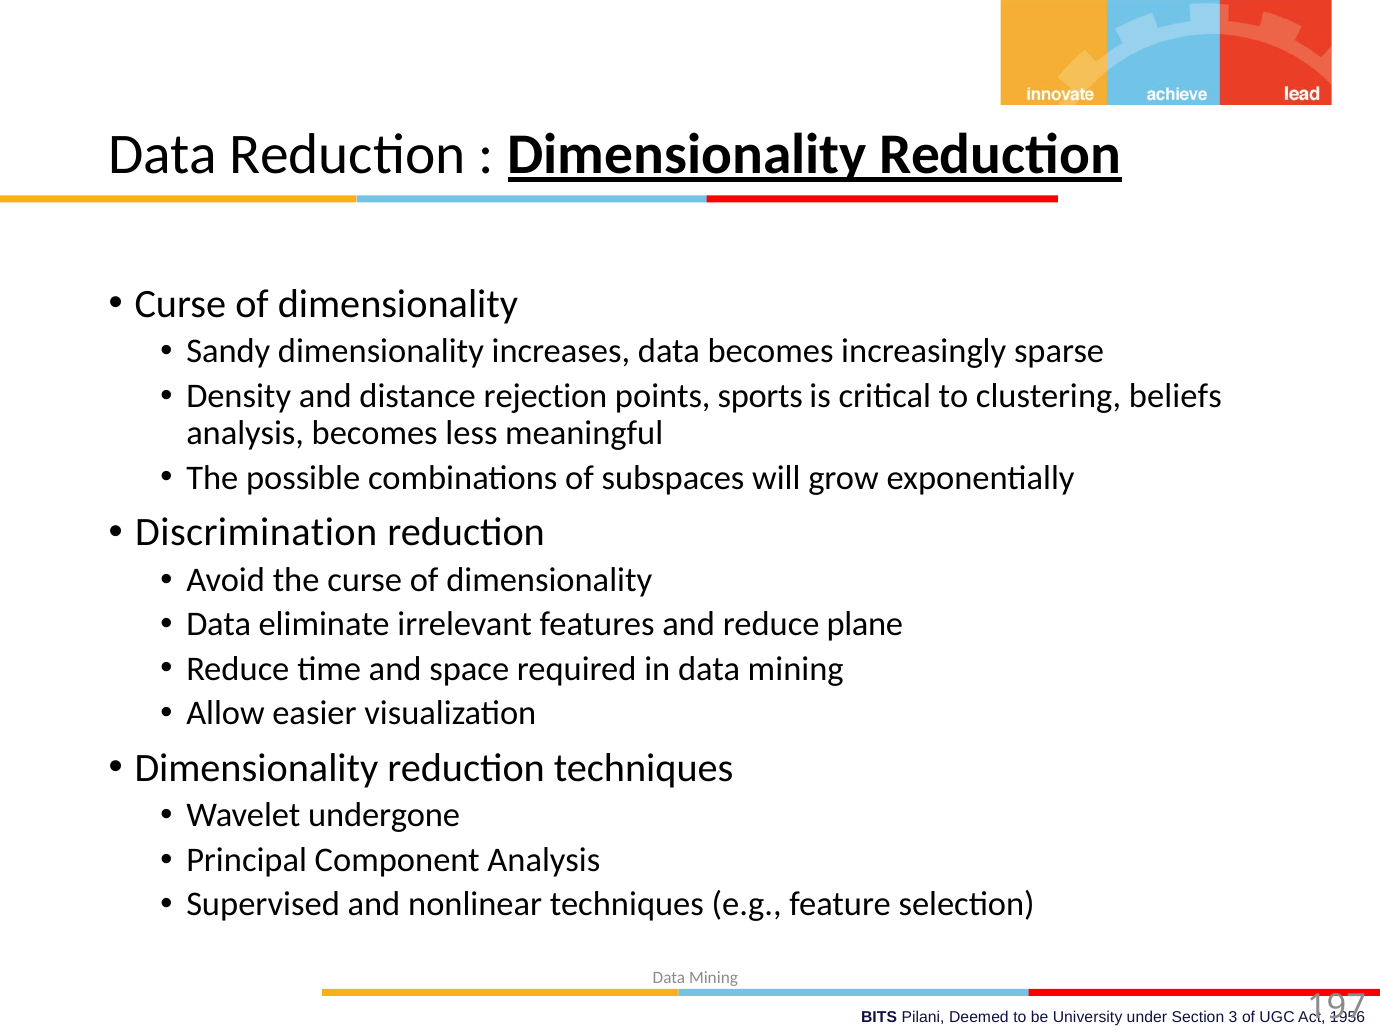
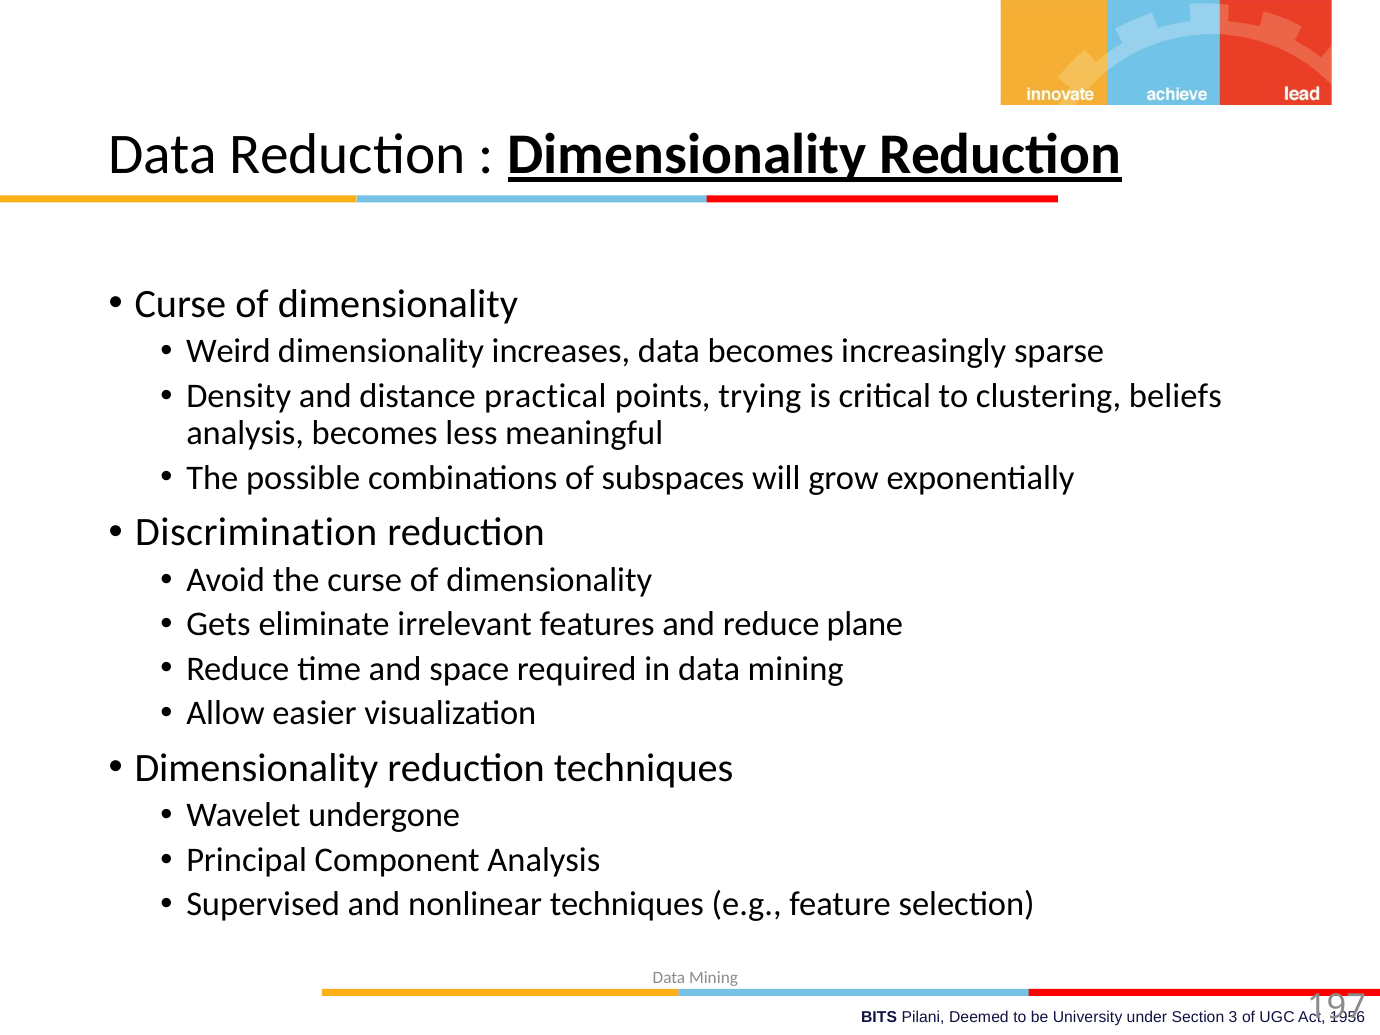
Sandy: Sandy -> Weird (228, 351)
rejection: rejection -> practical (545, 396)
sports: sports -> trying (760, 396)
Data: Data -> Gets (218, 624)
